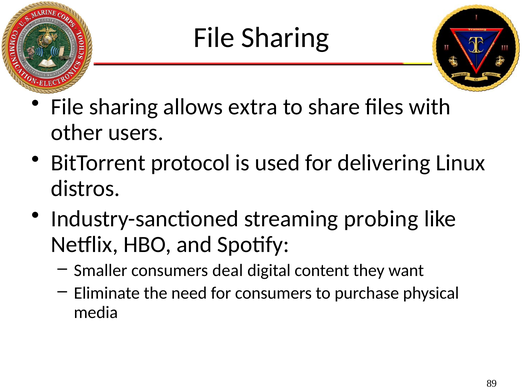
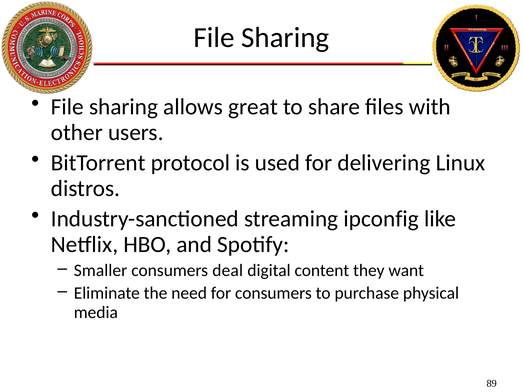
extra: extra -> great (253, 107)
probing: probing -> ipconfig (381, 219)
